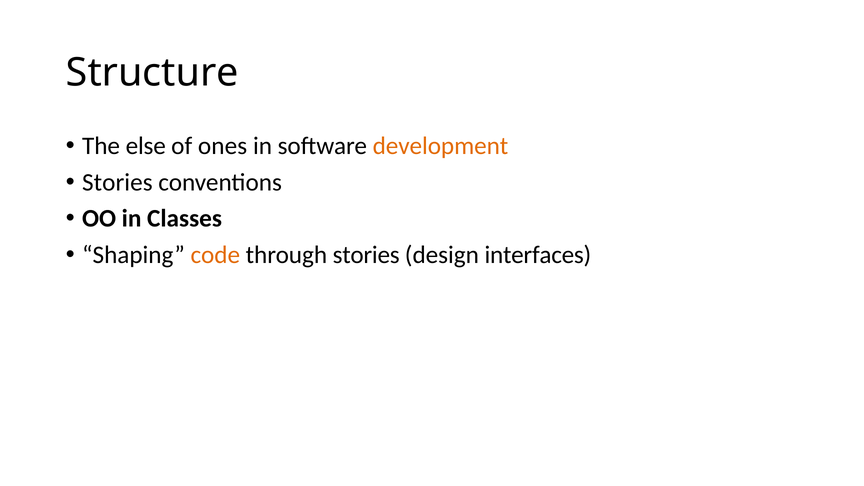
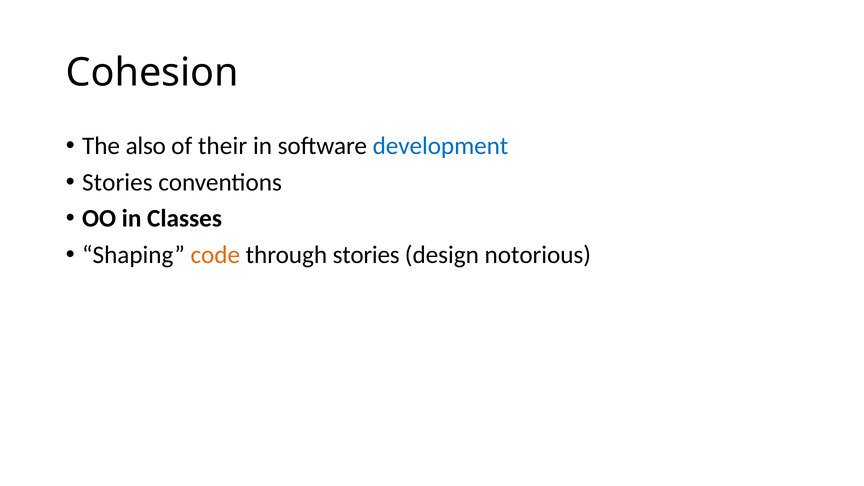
Structure: Structure -> Cohesion (152, 73)
else: else -> also (146, 146)
ones: ones -> their (223, 146)
development colour: orange -> blue (440, 146)
interfaces: interfaces -> notorious (538, 255)
